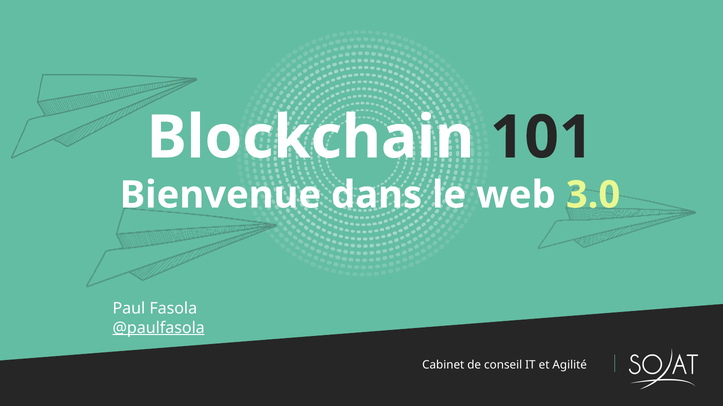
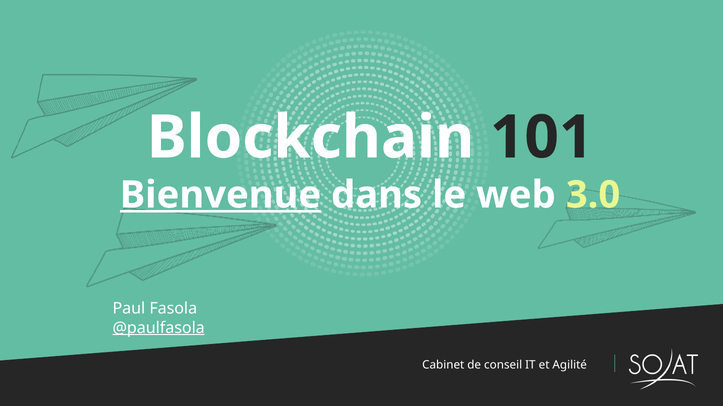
Bienvenue underline: none -> present (220, 195)
